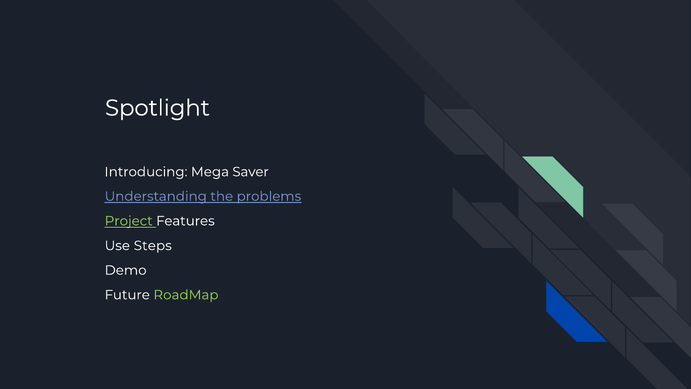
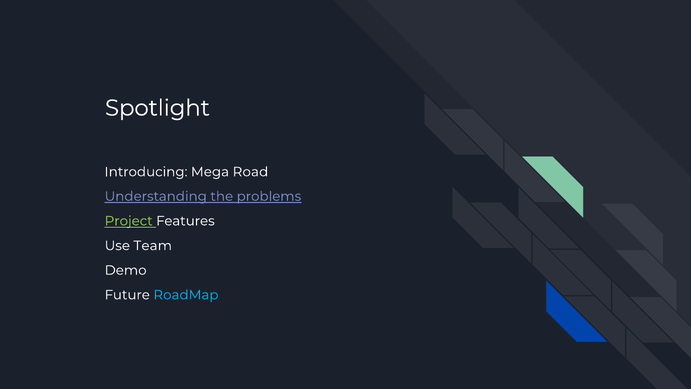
Saver: Saver -> Road (250, 172)
Steps: Steps -> Team (153, 245)
RoadMap colour: light green -> light blue (186, 295)
